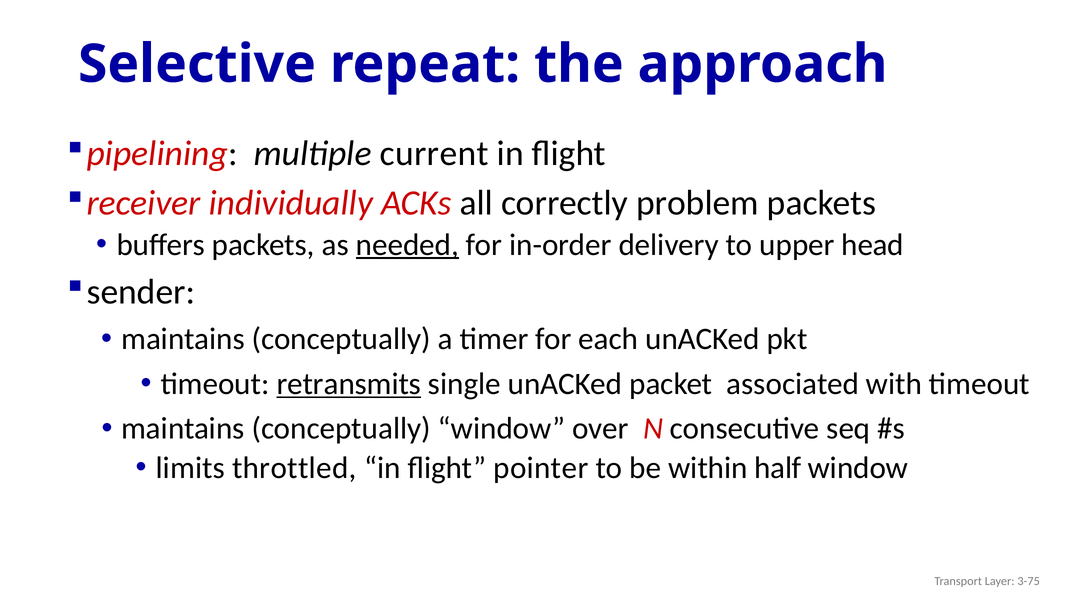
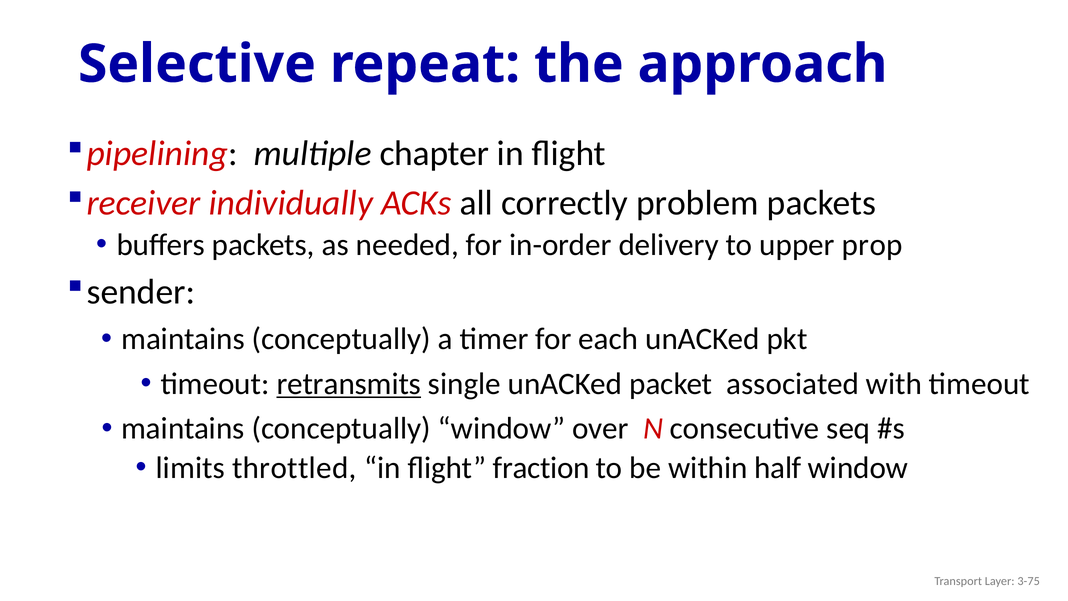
current: current -> chapter (434, 153)
needed underline: present -> none (407, 245)
head: head -> prop (872, 245)
pointer: pointer -> fraction (541, 468)
